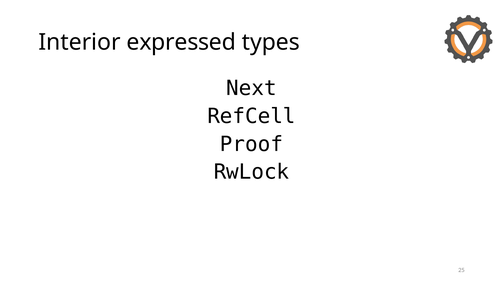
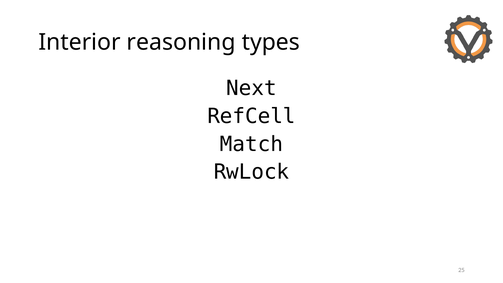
expressed: expressed -> reasoning (181, 42)
Proof: Proof -> Match (251, 144)
